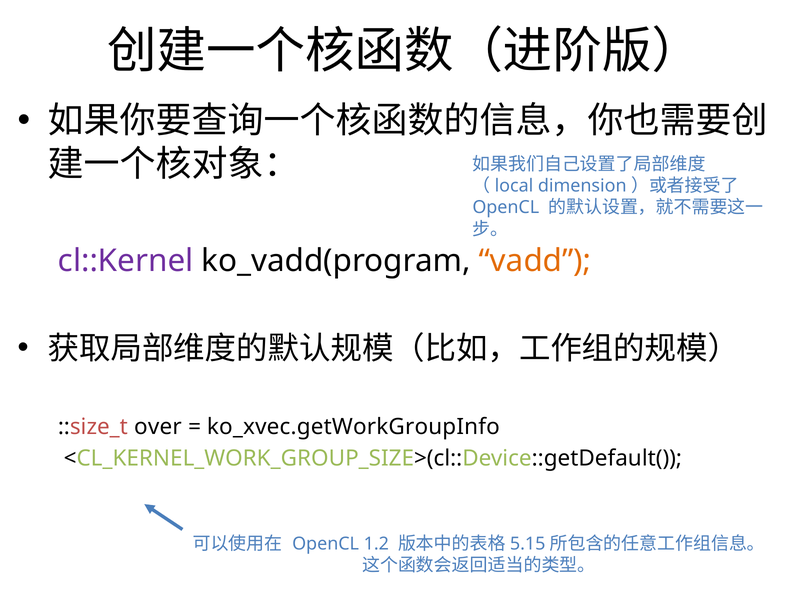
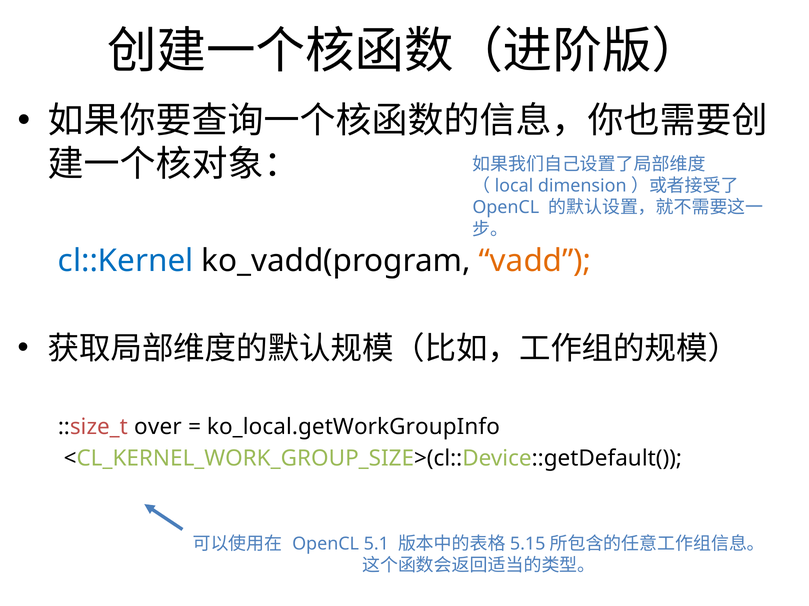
cl::Kernel colour: purple -> blue (126, 261)
ko_xvec.getWorkGroupInfo: ko_xvec.getWorkGroupInfo -> ko_local.getWorkGroupInfo (353, 428)
1.2: 1.2 -> 5.1 (376, 544)
